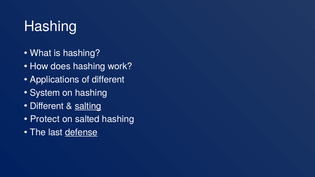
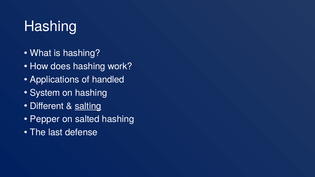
of different: different -> handled (108, 80)
Protect: Protect -> Pepper (45, 119)
defense underline: present -> none (81, 133)
